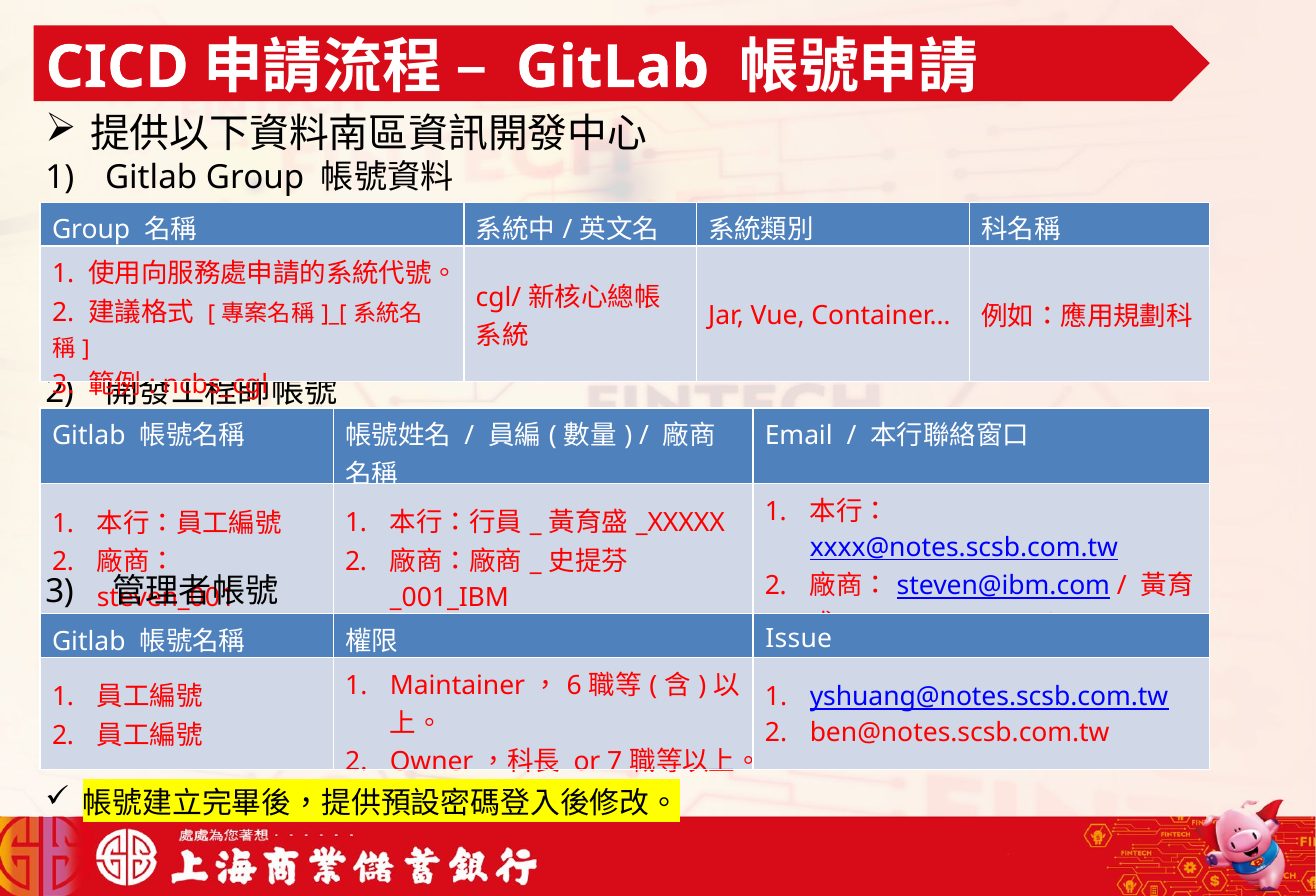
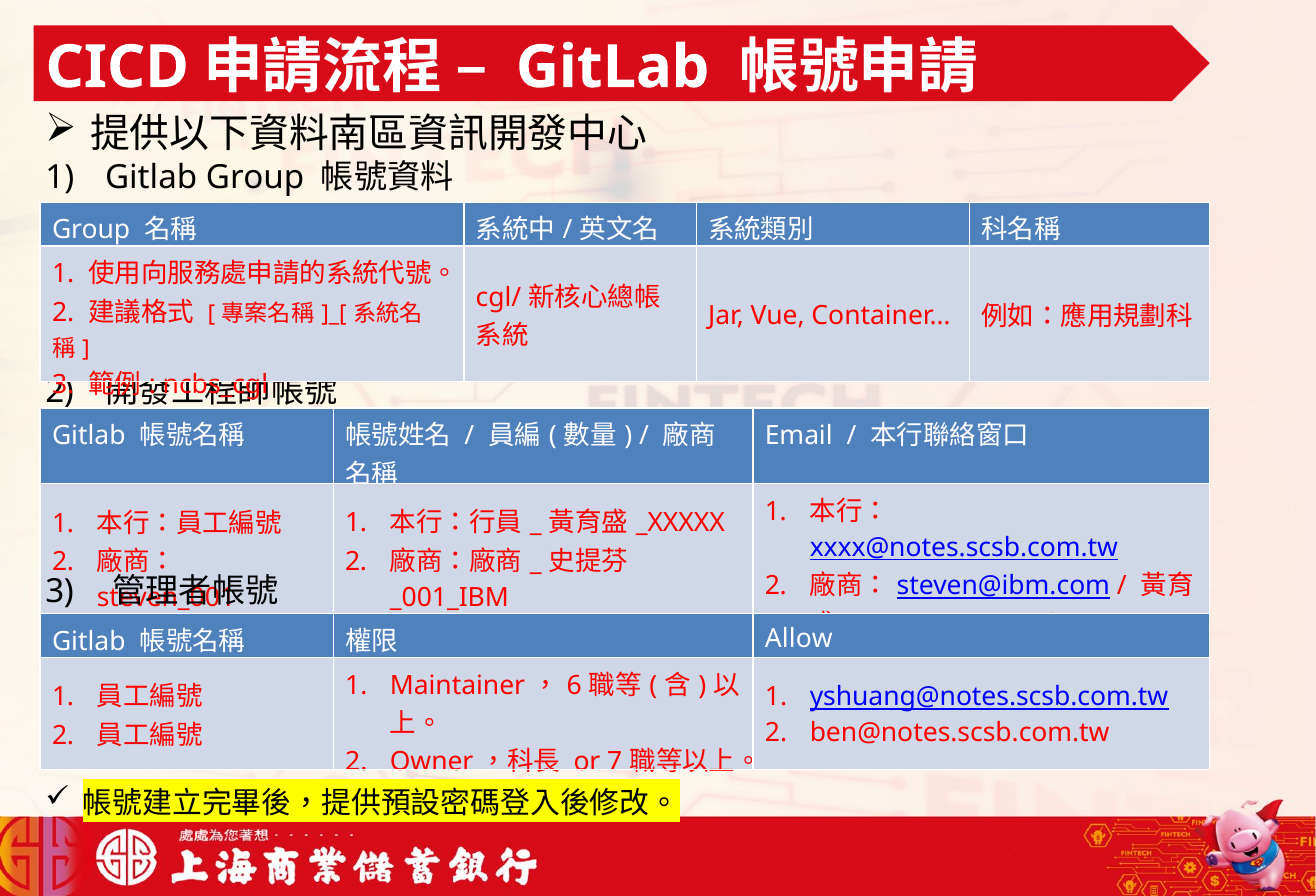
Issue: Issue -> Allow (799, 639)
